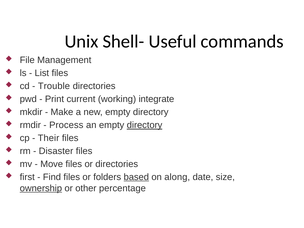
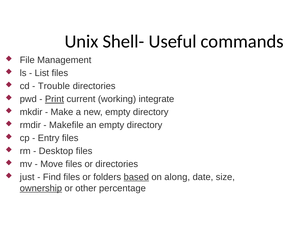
Print underline: none -> present (55, 99)
Process: Process -> Makefile (66, 125)
directory underline: present -> none (145, 125)
Their: Their -> Entry (49, 138)
Disaster: Disaster -> Desktop (56, 151)
first: first -> just (27, 177)
